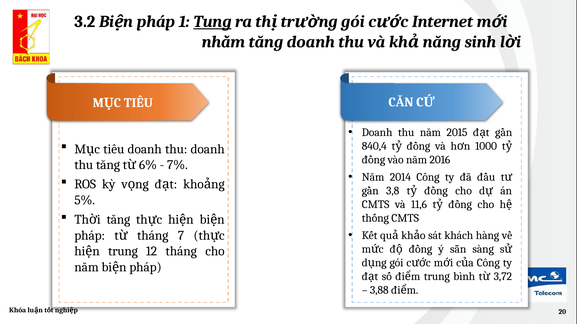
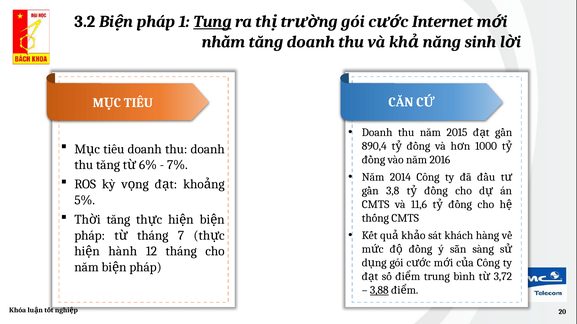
840,4: 840,4 -> 890,4 (374, 146)
trung: trung -> hành (123, 252)
3,88 underline: none -> present (379, 291)
